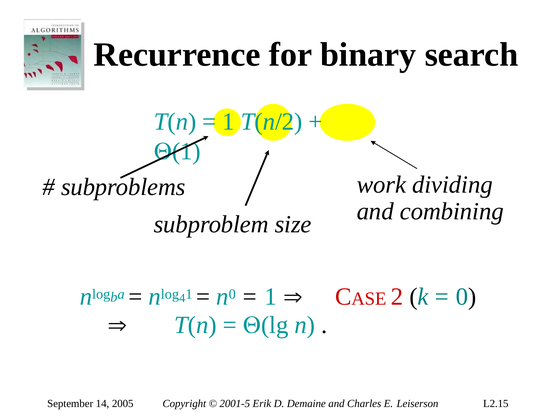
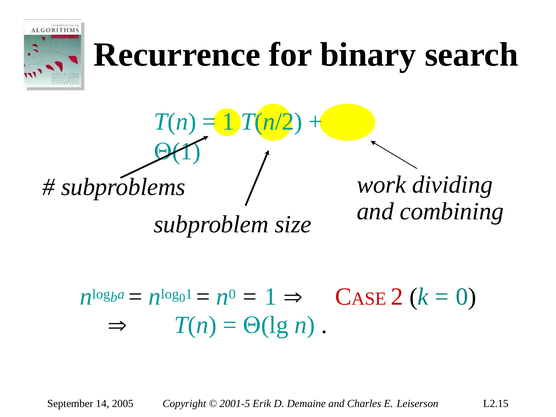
4: 4 -> 0 (182, 298)
